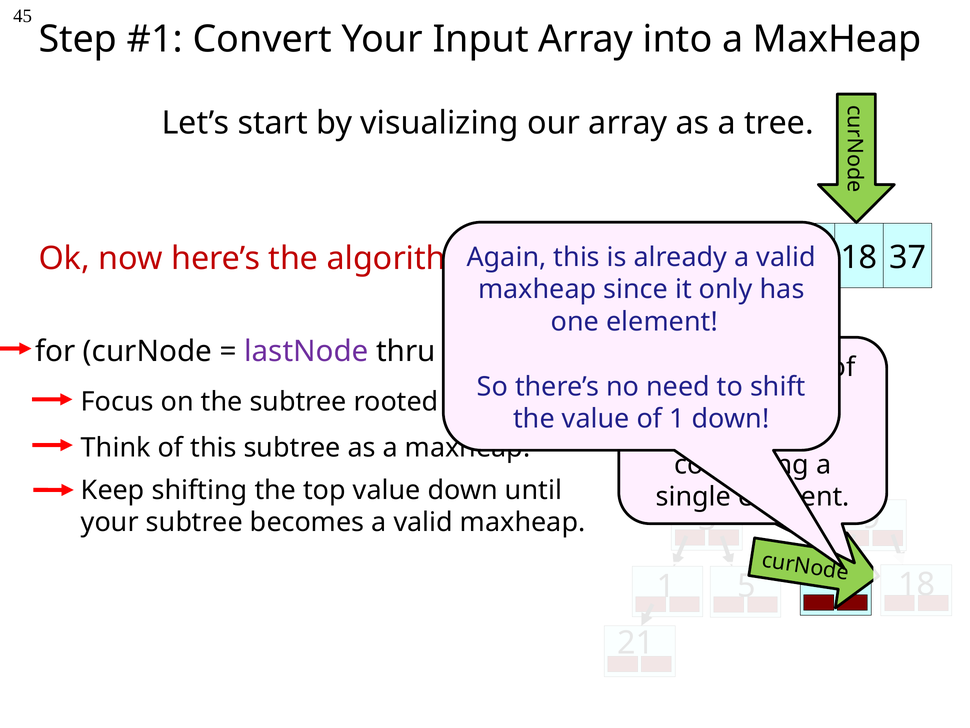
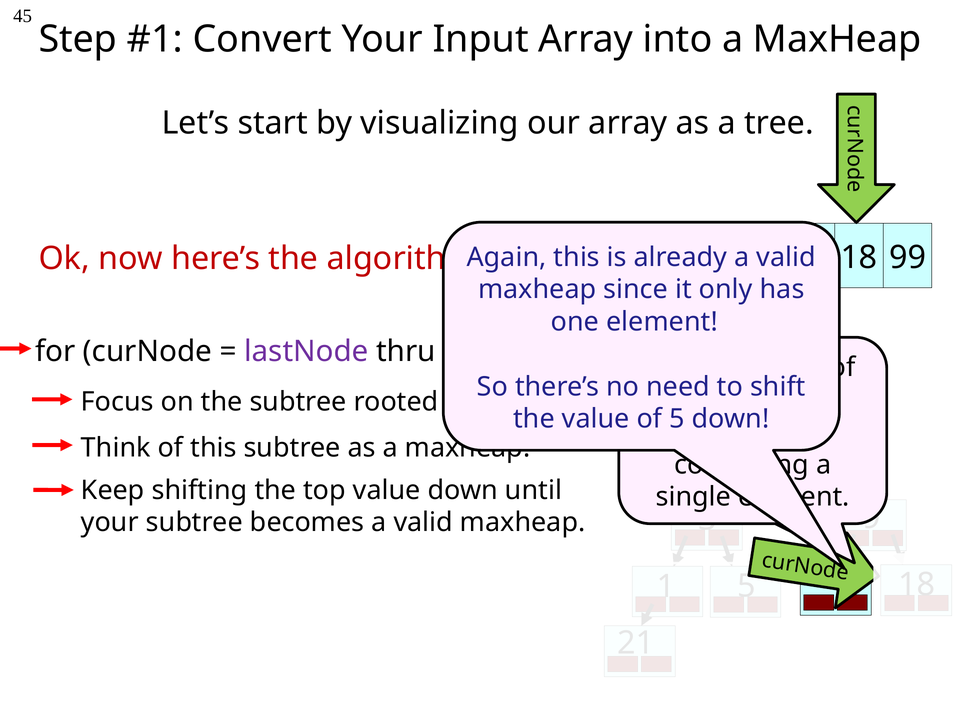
37: 37 -> 99 (908, 257)
of 1: 1 -> 5 (677, 419)
